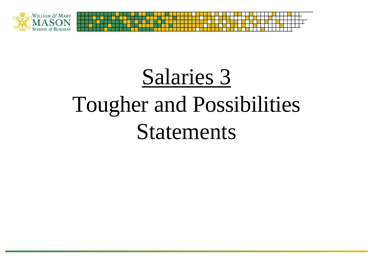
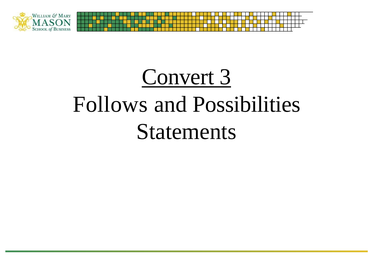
Salaries: Salaries -> Convert (178, 77)
Tougher: Tougher -> Follows (110, 104)
